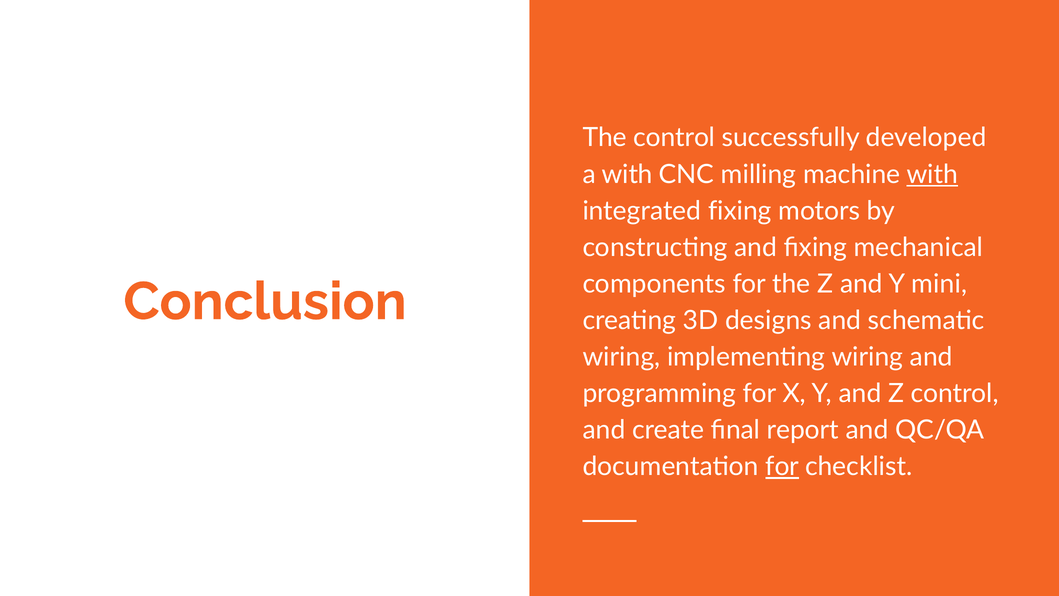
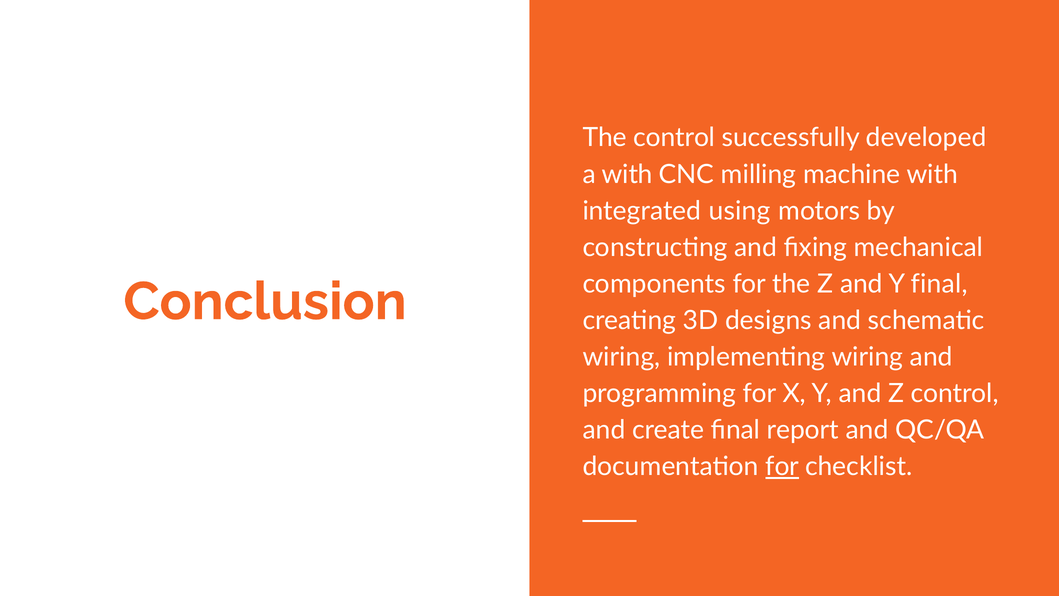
with underline: present -> none (932, 174)
integrated fixing: fixing -> using (740, 211)
Y mini: mini -> final (939, 284)
